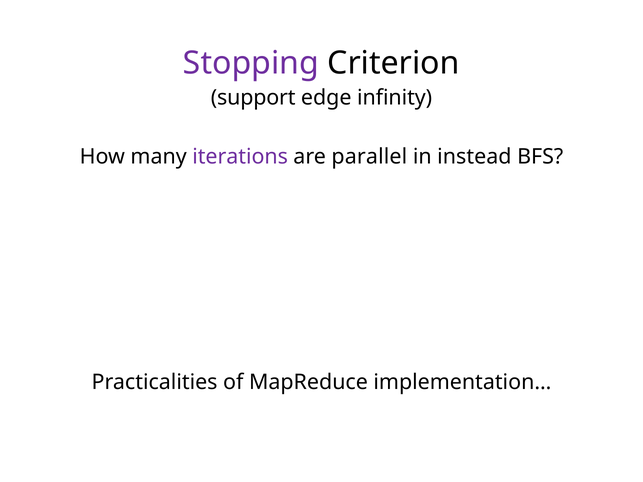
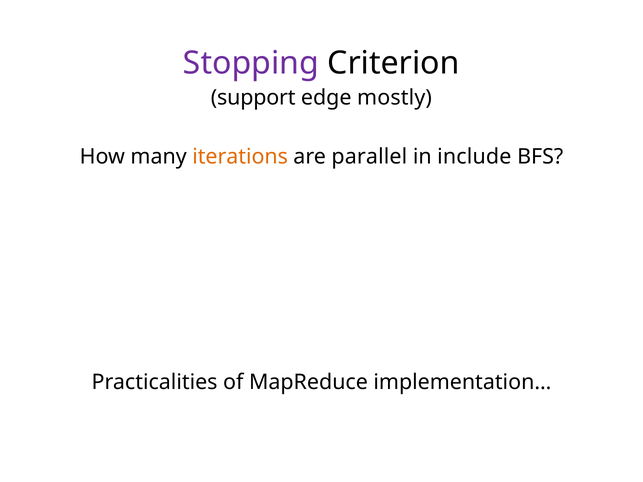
infinity: infinity -> mostly (394, 98)
iterations colour: purple -> orange (240, 157)
instead: instead -> include (474, 157)
